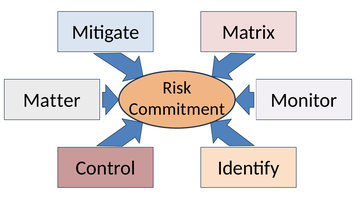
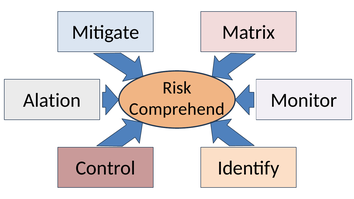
Matter: Matter -> Alation (52, 100)
Commitment: Commitment -> Comprehend (177, 109)
